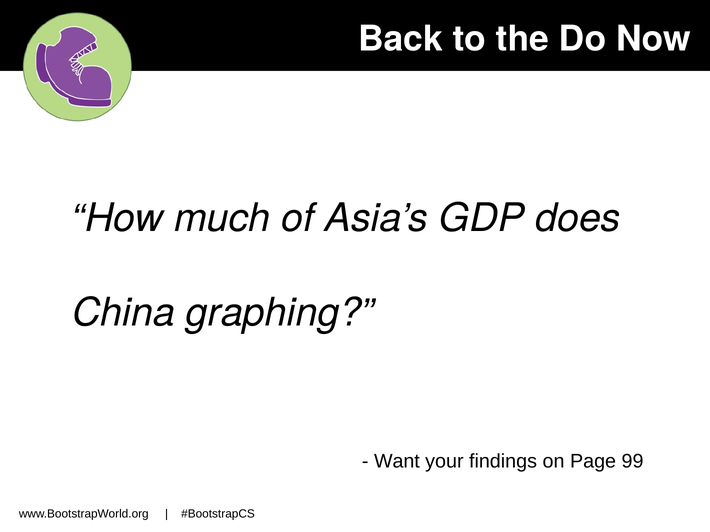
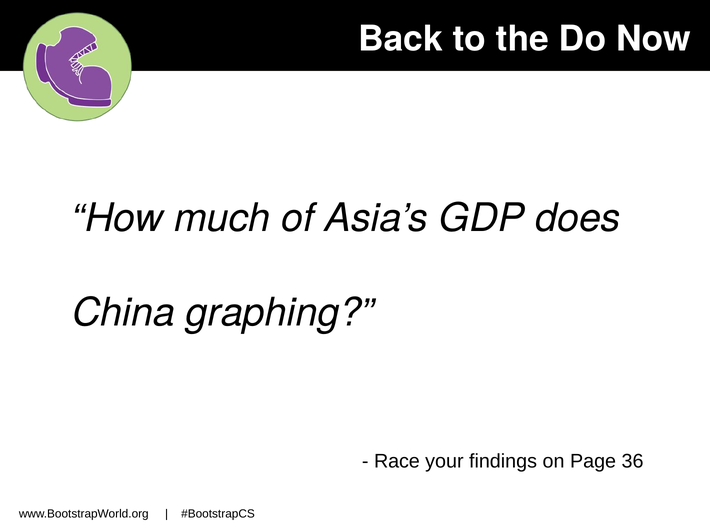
Want: Want -> Race (397, 462)
99: 99 -> 36 (633, 462)
